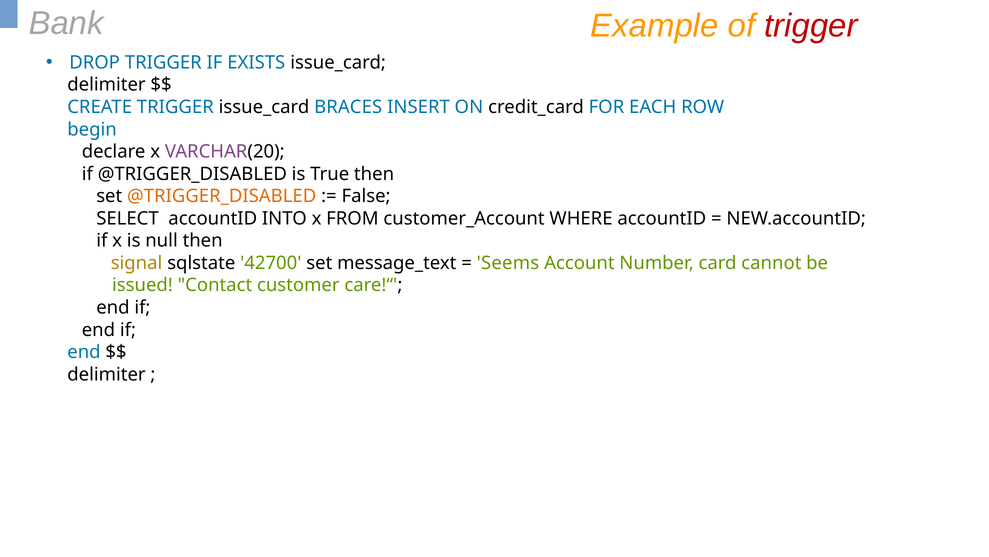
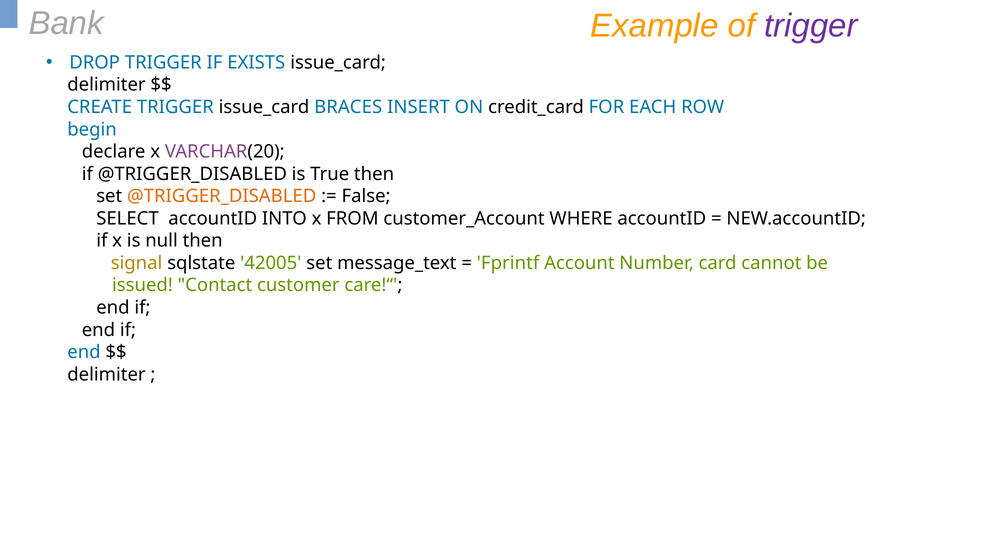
trigger colour: red -> purple (811, 26)
42700: 42700 -> 42005 (271, 263)
Seems: Seems -> Fprintf (508, 263)
